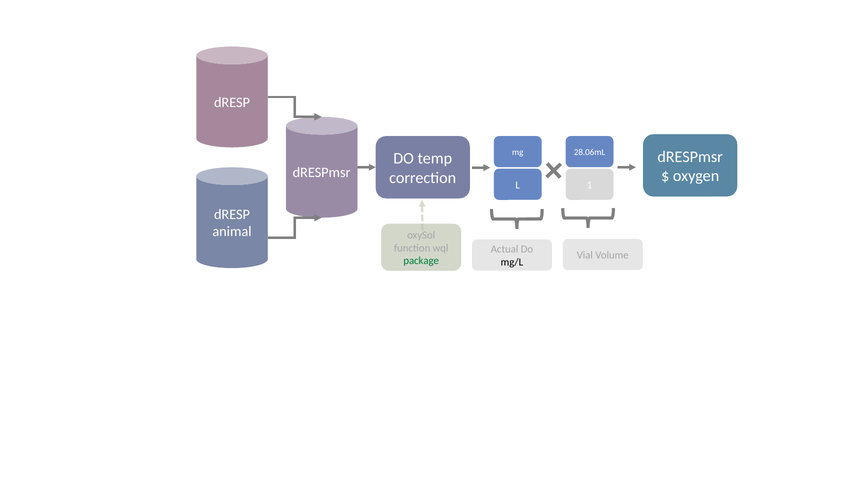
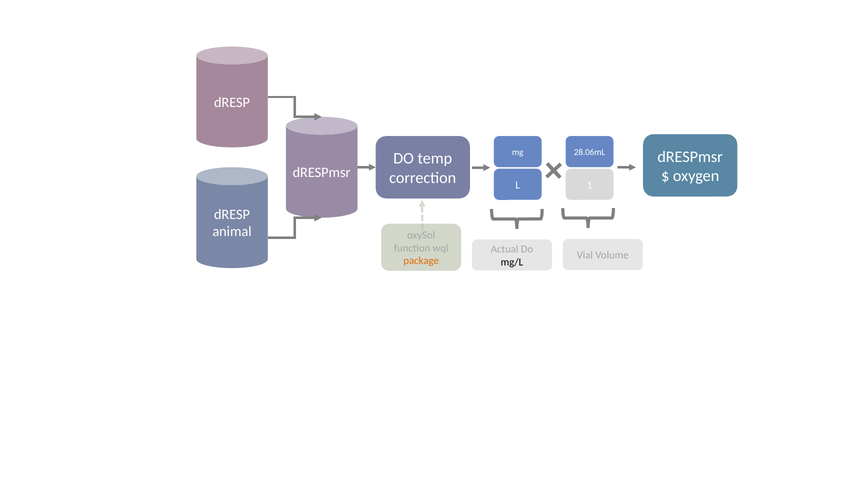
package colour: green -> orange (421, 261)
